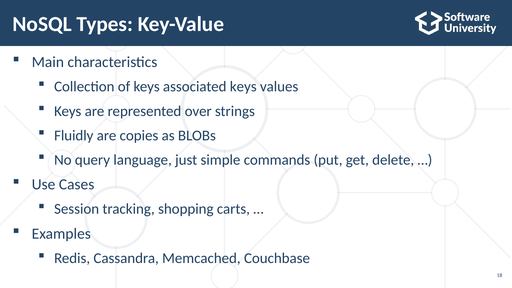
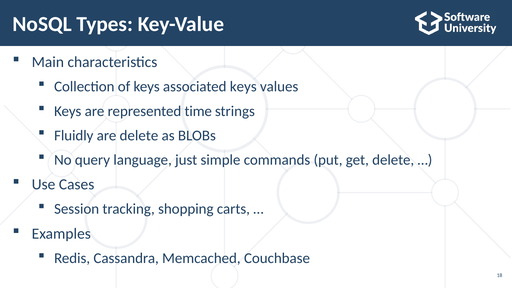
over: over -> time (198, 111)
are copies: copies -> delete (139, 135)
